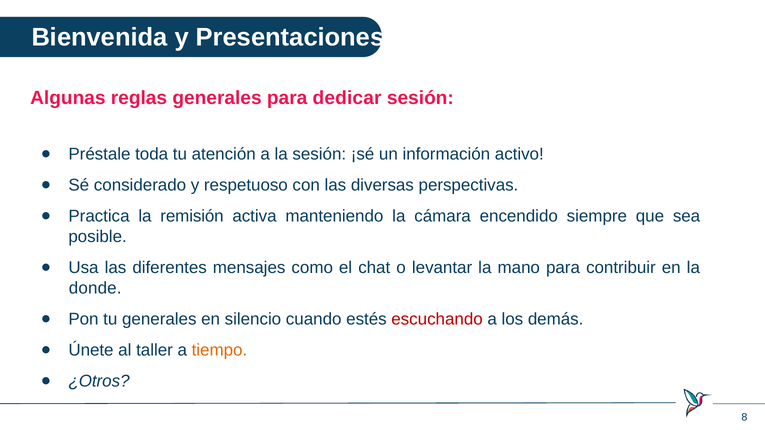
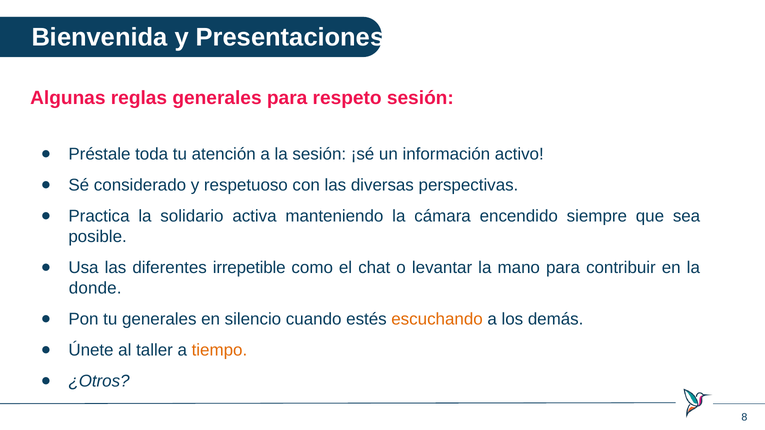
dedicar: dedicar -> respeto (347, 98)
remisión: remisión -> solidario (192, 216)
mensajes: mensajes -> irrepetible (249, 268)
escuchando colour: red -> orange (437, 319)
